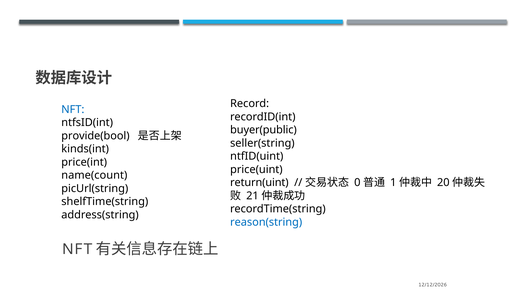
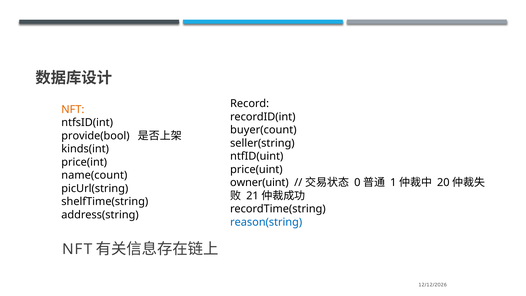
NFT colour: blue -> orange (73, 109)
buyer(public: buyer(public -> buyer(count (263, 130)
return(uint: return(uint -> owner(uint (259, 183)
